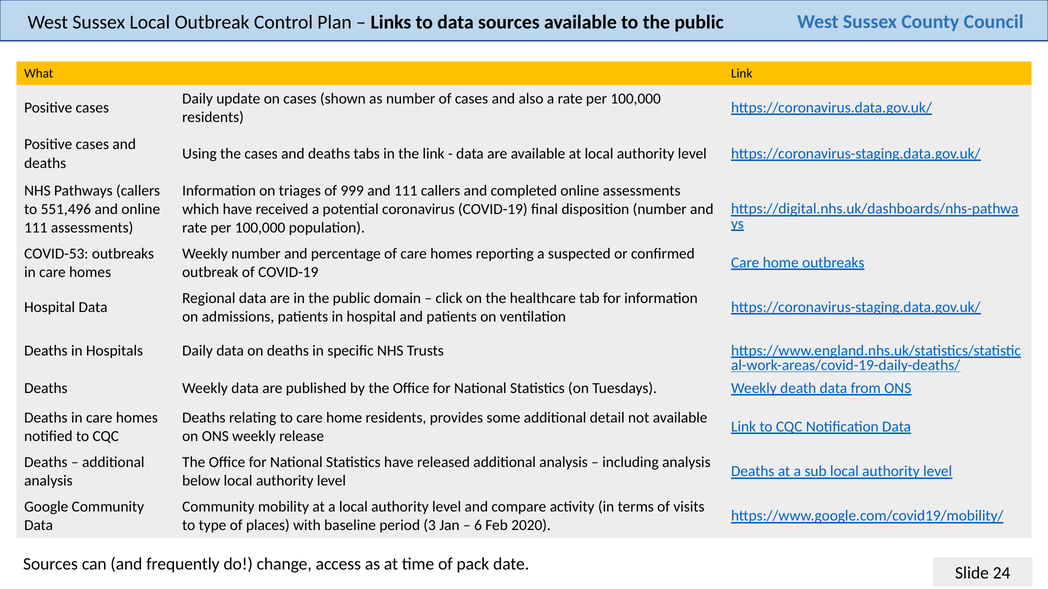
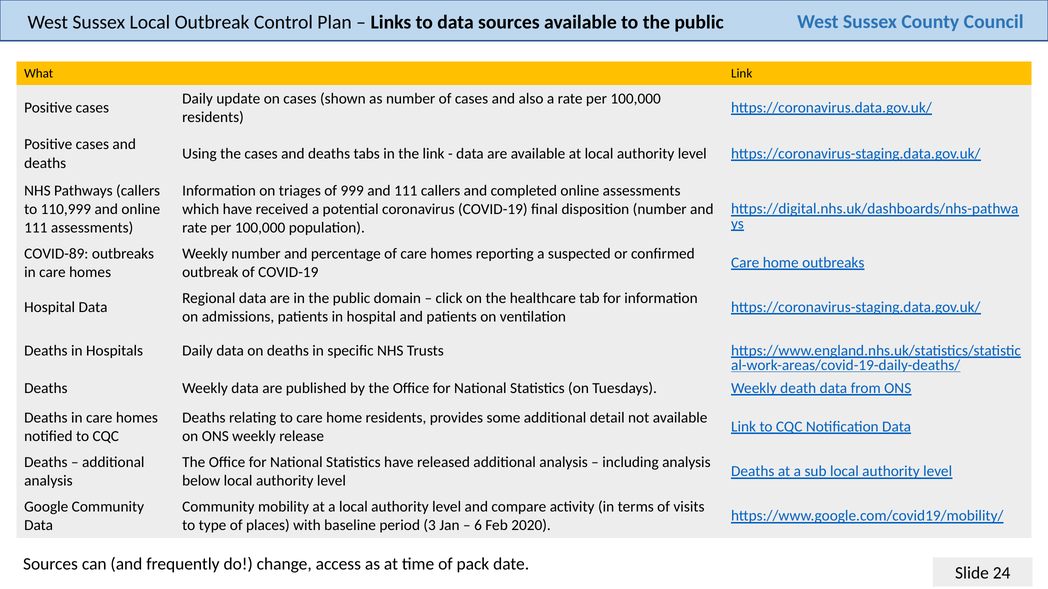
551,496: 551,496 -> 110,999 (66, 209)
COVID-53: COVID-53 -> COVID-89 (56, 254)
